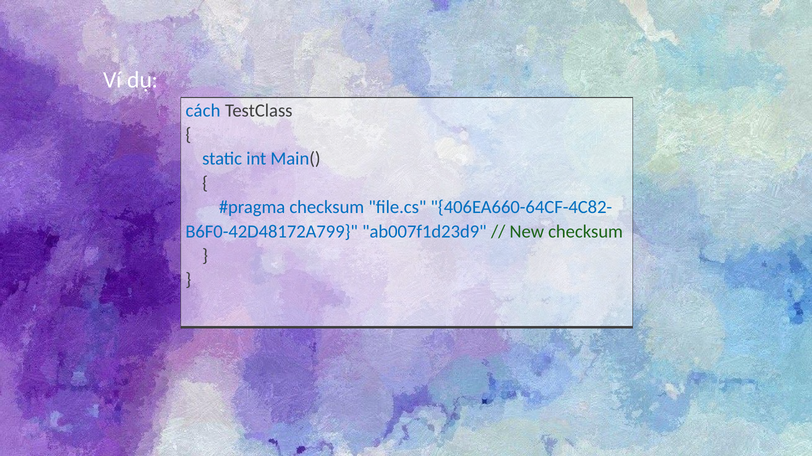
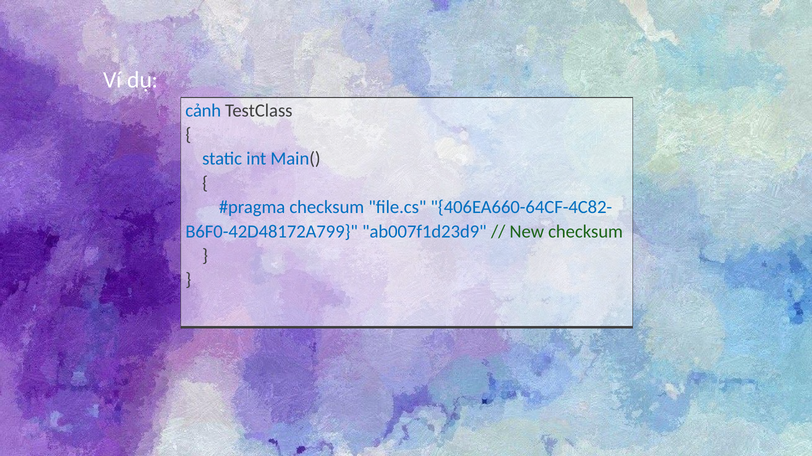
cách: cách -> cảnh (203, 111)
